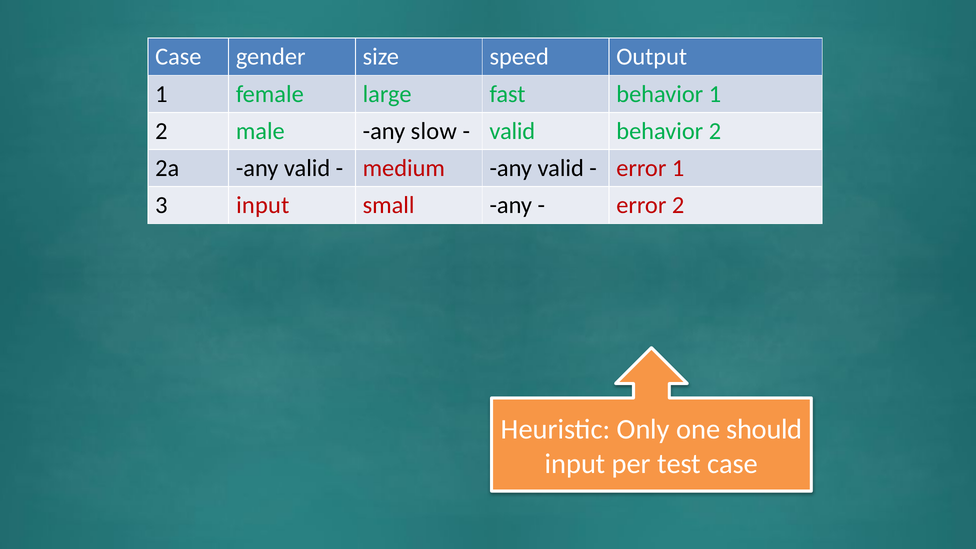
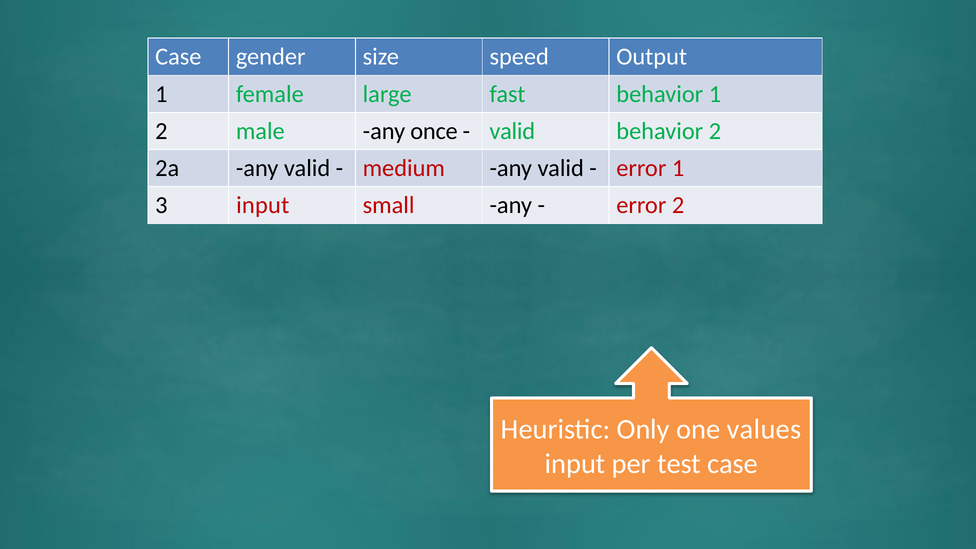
slow: slow -> once (434, 131)
should: should -> values (764, 429)
